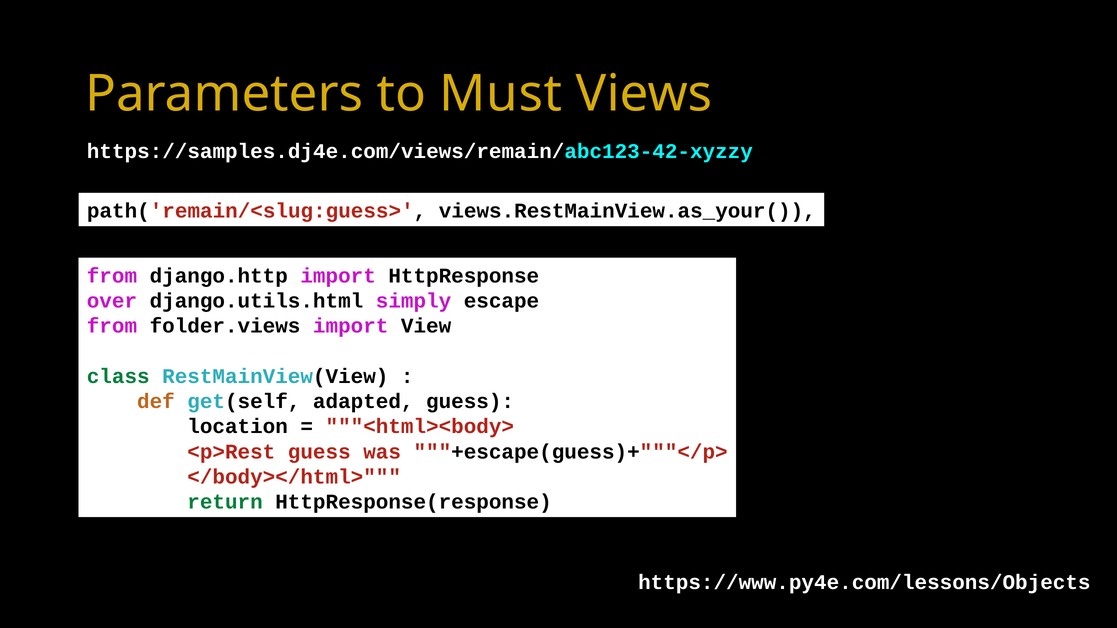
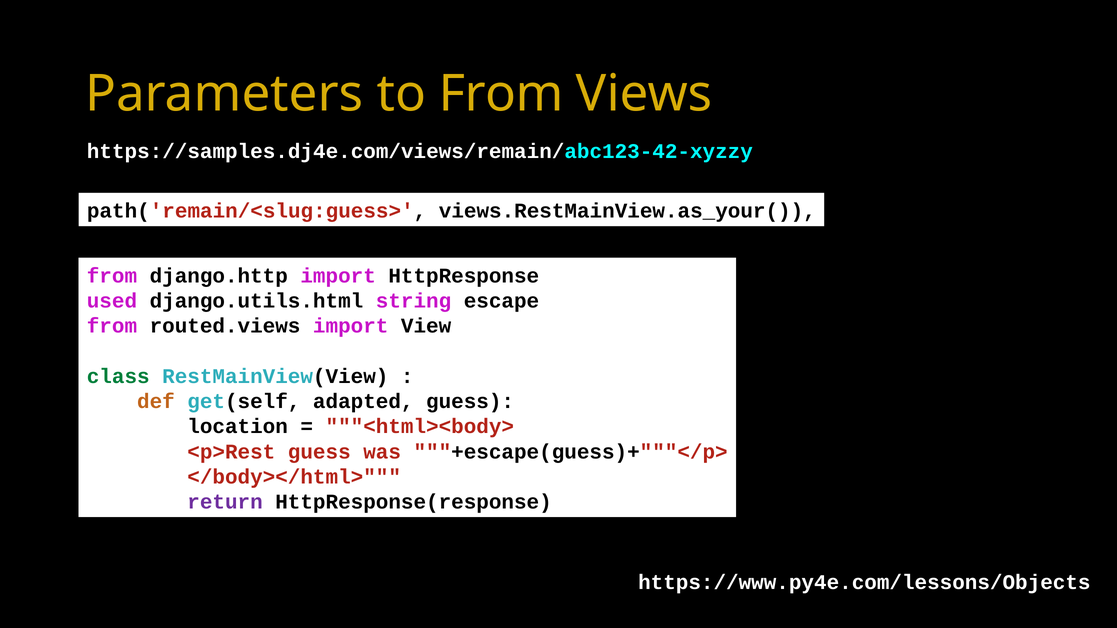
to Must: Must -> From (501, 94)
over: over -> used (112, 301)
simply: simply -> string (414, 301)
folder.views: folder.views -> routed.views (225, 326)
return colour: green -> purple (225, 502)
